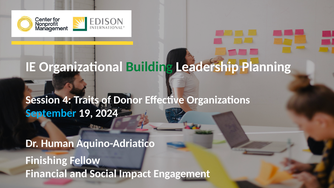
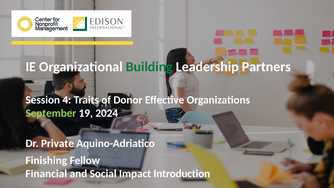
Planning: Planning -> Partners (266, 67)
September colour: light blue -> light green (51, 113)
Human: Human -> Private (57, 143)
Engagement: Engagement -> Introduction (182, 174)
